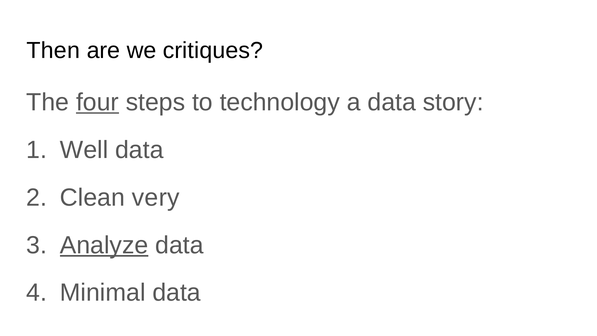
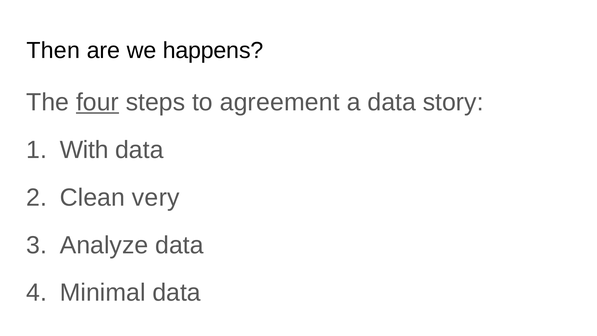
critiques: critiques -> happens (213, 51)
technology: technology -> agreement (280, 102)
Well: Well -> With (84, 150)
Analyze underline: present -> none (104, 245)
